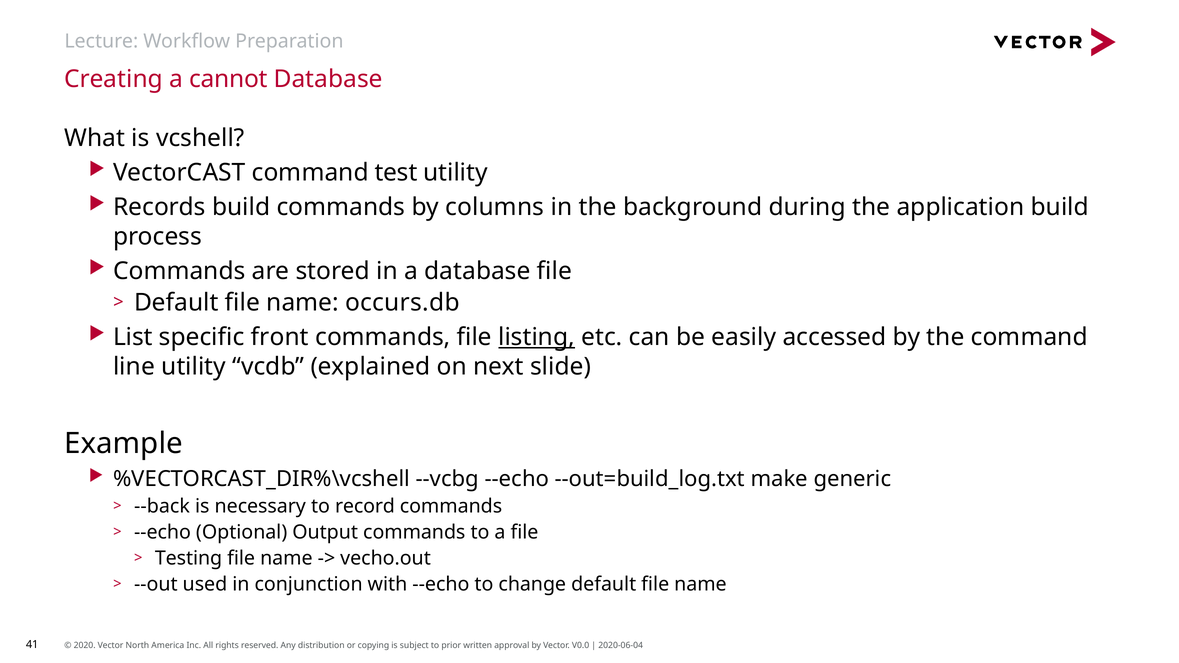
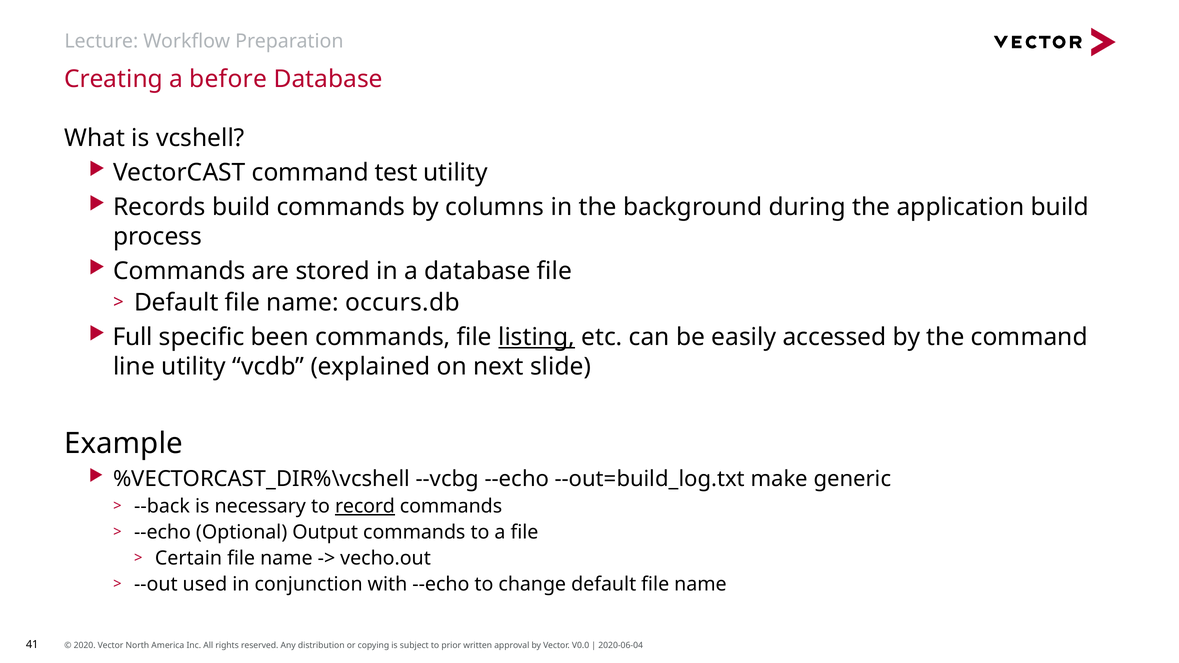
cannot: cannot -> before (228, 79)
List: List -> Full (133, 337)
front: front -> been (280, 337)
record underline: none -> present (365, 506)
Testing: Testing -> Certain (188, 559)
